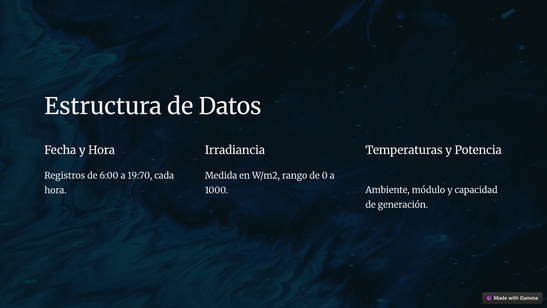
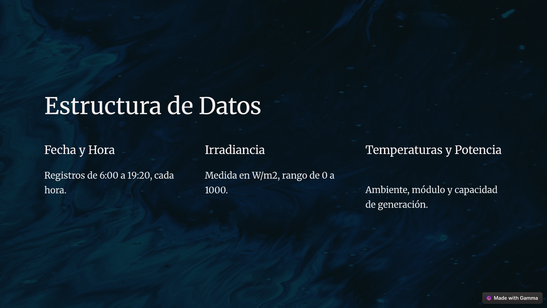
19:70: 19:70 -> 19:20 (140, 175)
